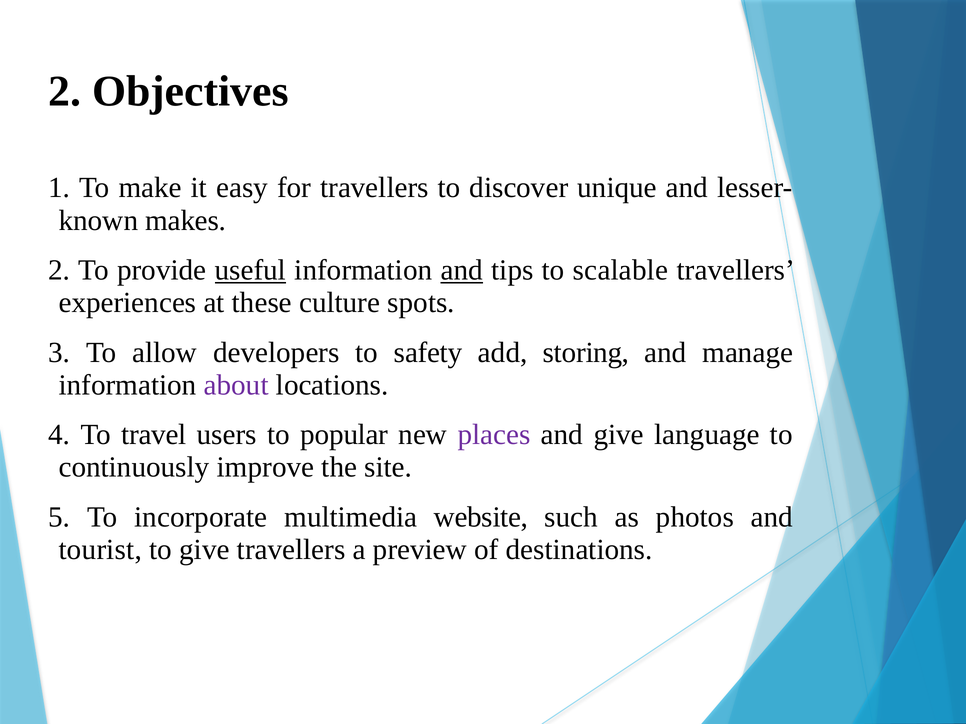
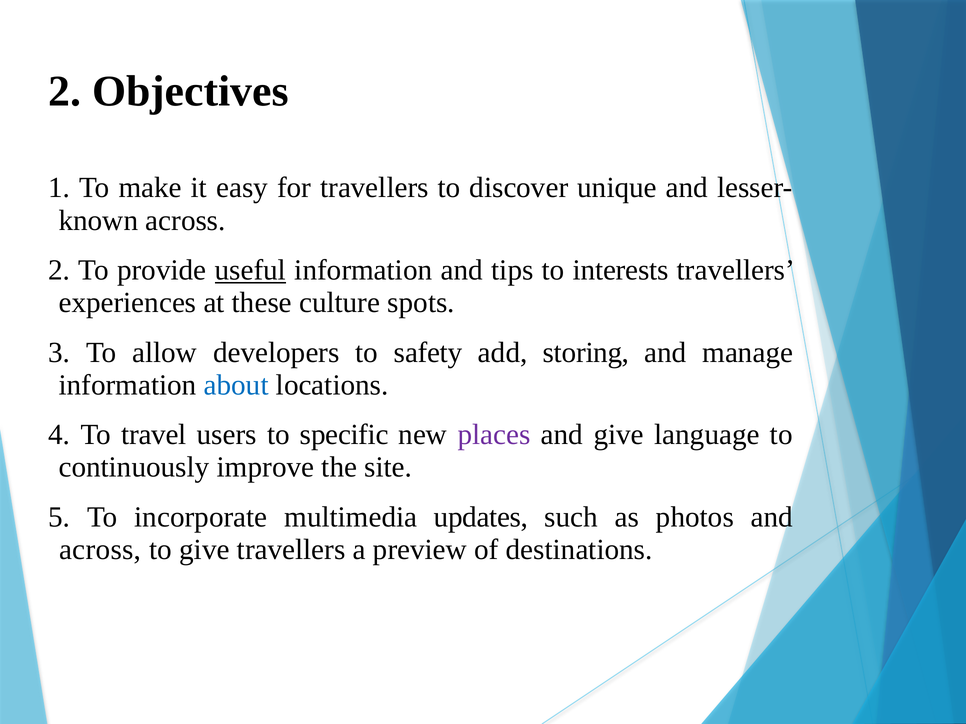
makes: makes -> across (186, 221)
and underline: present -> none (462, 270)
scalable: scalable -> interests (621, 270)
about colour: purple -> blue (236, 385)
popular: popular -> specific (344, 435)
website: website -> updates (481, 517)
tourist: tourist -> across (100, 550)
